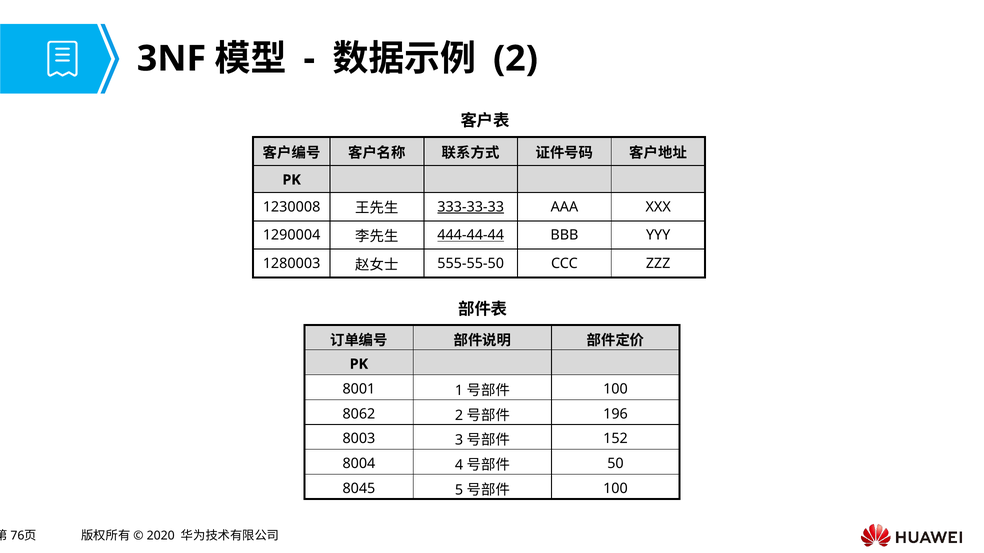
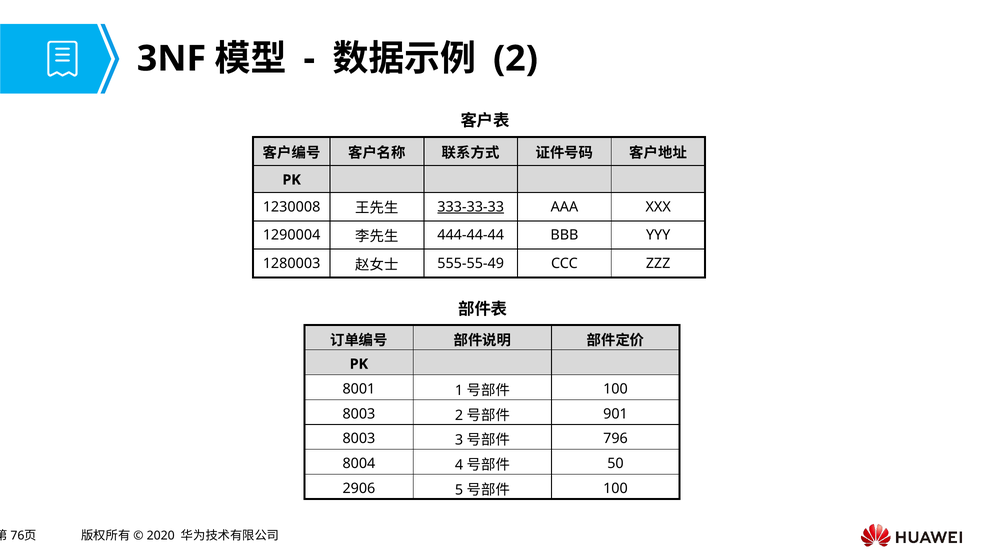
444-44-44 underline: present -> none (471, 235)
555-55-50: 555-55-50 -> 555-55-49 (471, 264)
8062: 8062 -> 8003 (359, 414)
196: 196 -> 901 (616, 414)
152: 152 -> 796 (616, 439)
8045: 8045 -> 2906 (359, 489)
